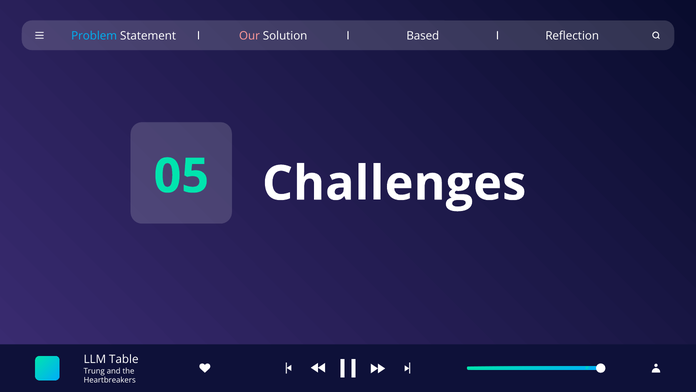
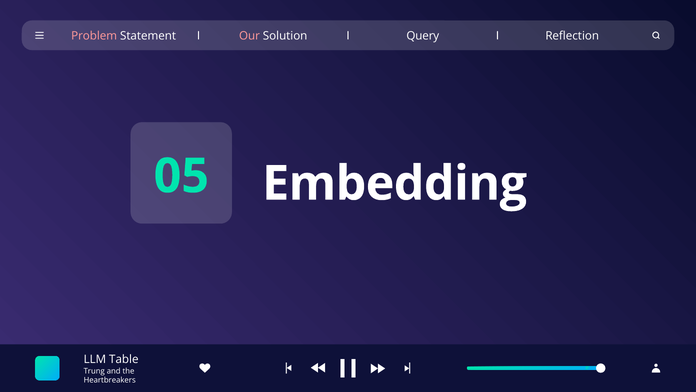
Problem colour: light blue -> pink (94, 36)
Based: Based -> Query (423, 36)
Challenges: Challenges -> Embedding (395, 183)
